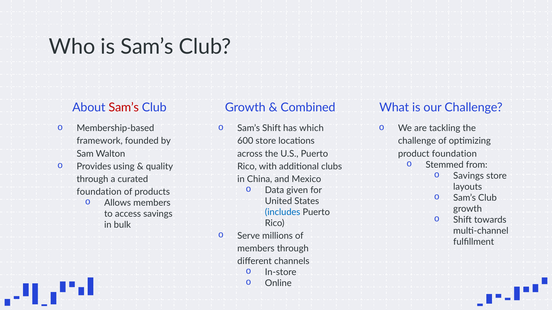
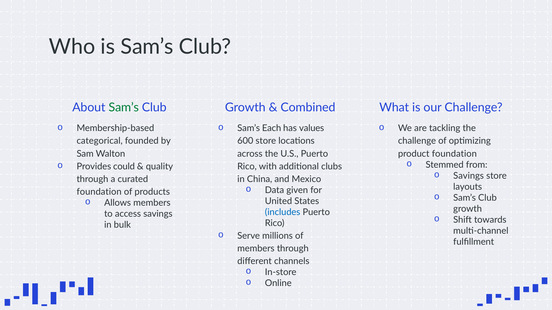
Sam’s colour: red -> green (124, 108)
Sam’s Shift: Shift -> Each (272, 129)
which: which -> values (312, 129)
framework: framework -> categorical (100, 141)
using: using -> could (124, 167)
